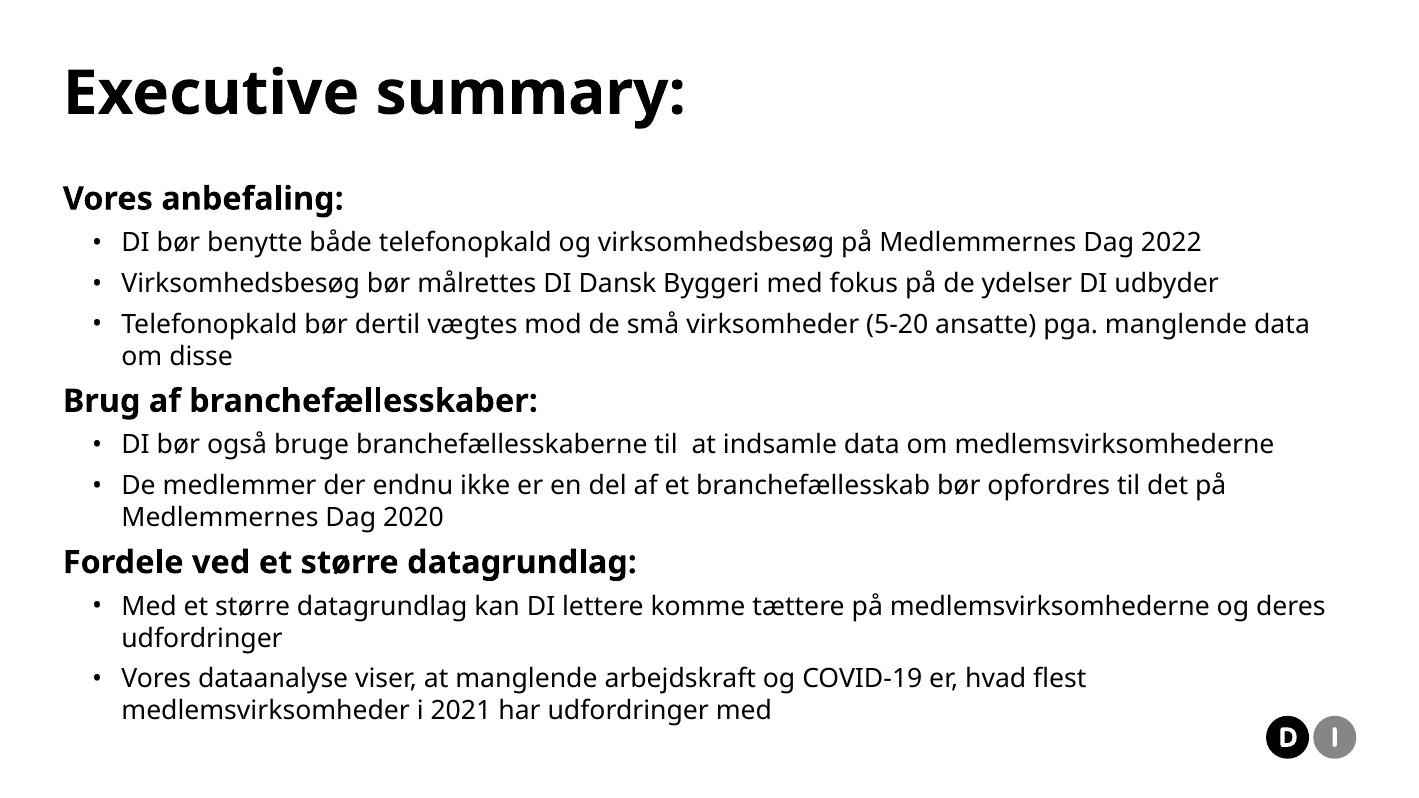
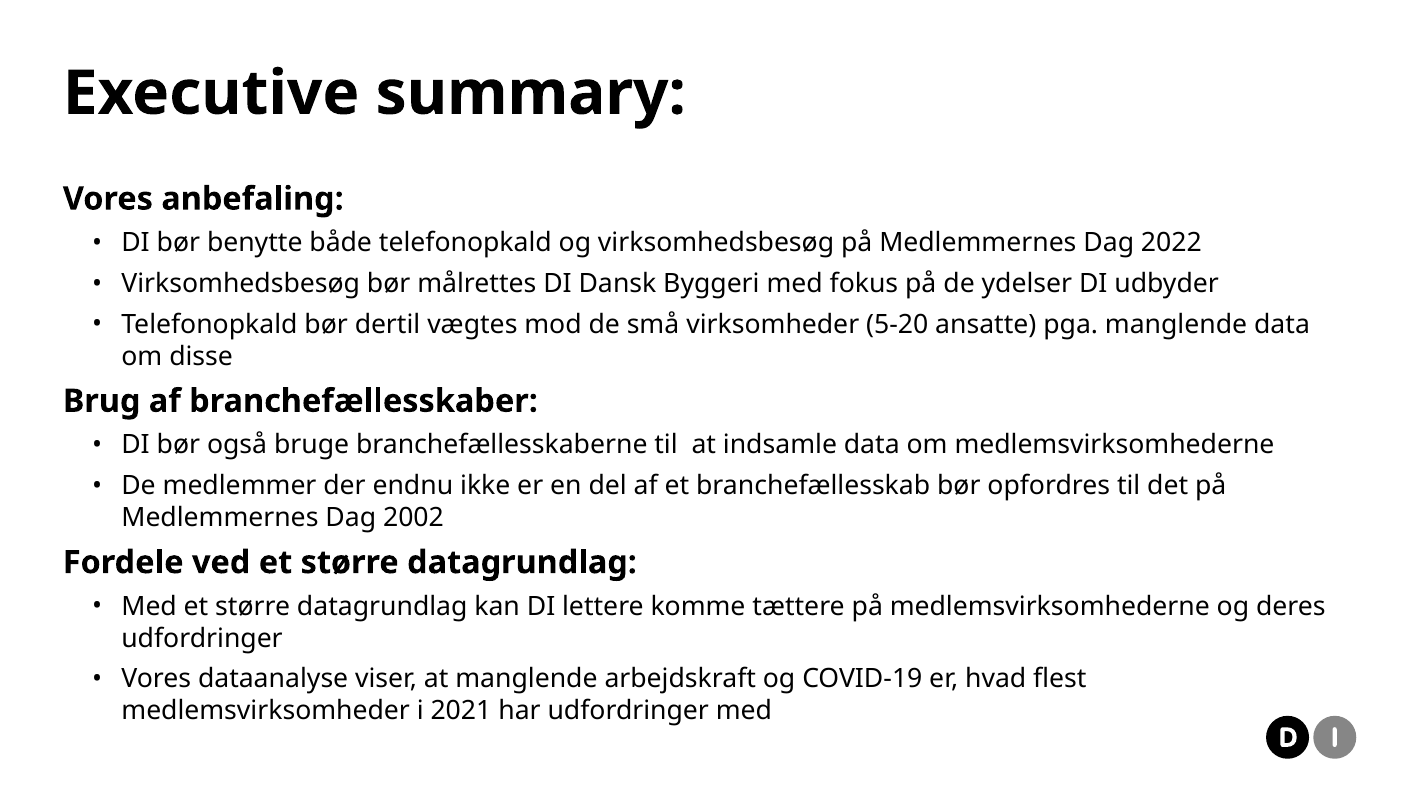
2020: 2020 -> 2002 (413, 518)
